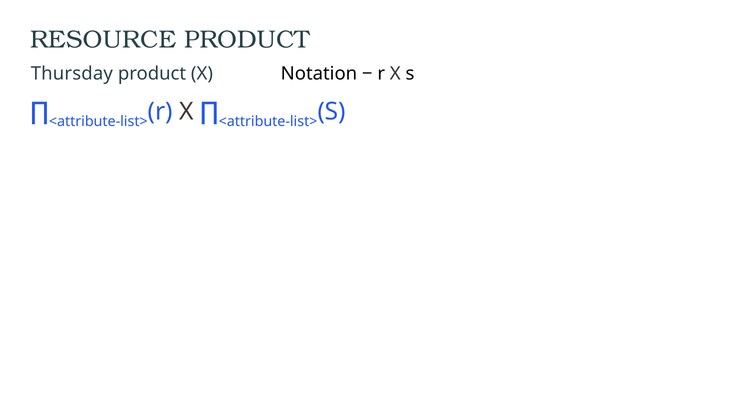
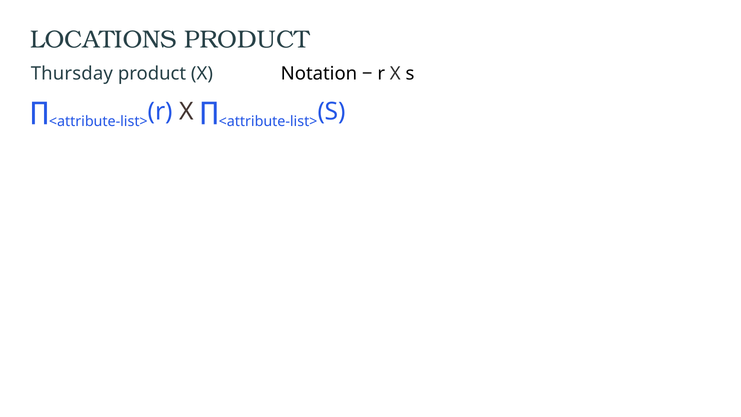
RESOURCE: RESOURCE -> LOCATIONS (103, 40)
